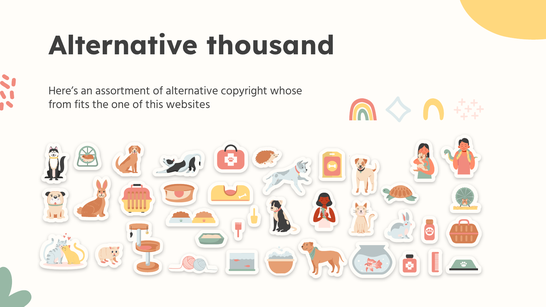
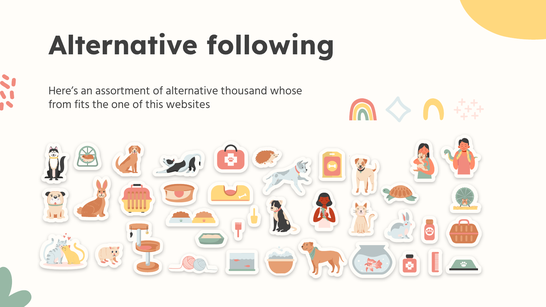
thousand: thousand -> following (270, 46)
copyright: copyright -> thousand (244, 91)
